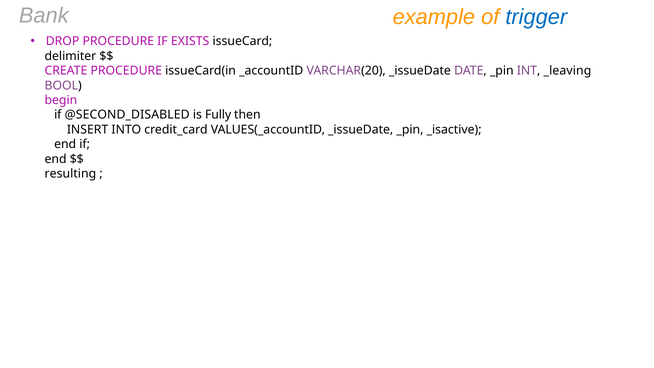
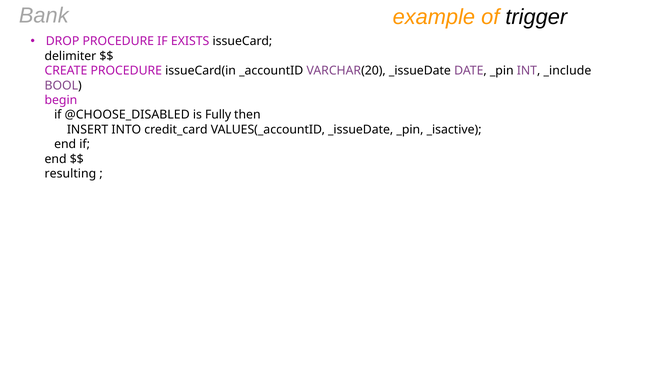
trigger colour: blue -> black (536, 17)
_leaving: _leaving -> _include (567, 71)
@SECOND_DISABLED: @SECOND_DISABLED -> @CHOOSE_DISABLED (127, 115)
